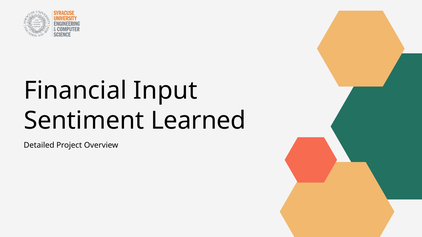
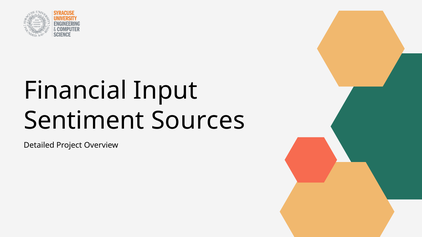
Learned: Learned -> Sources (198, 121)
